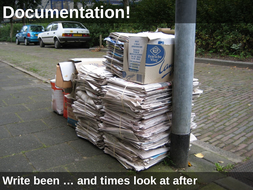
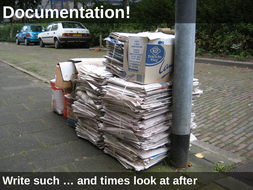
been: been -> such (47, 181)
